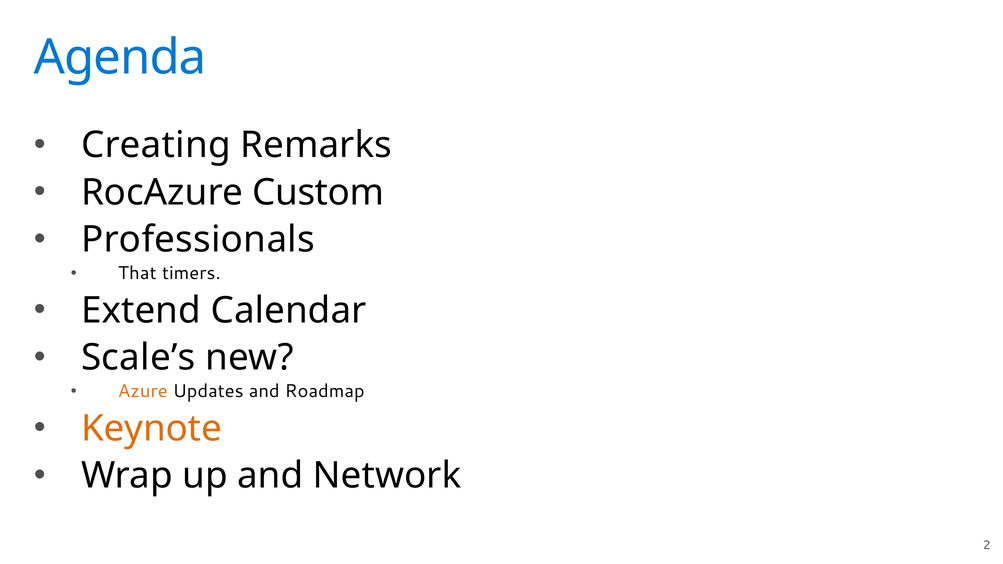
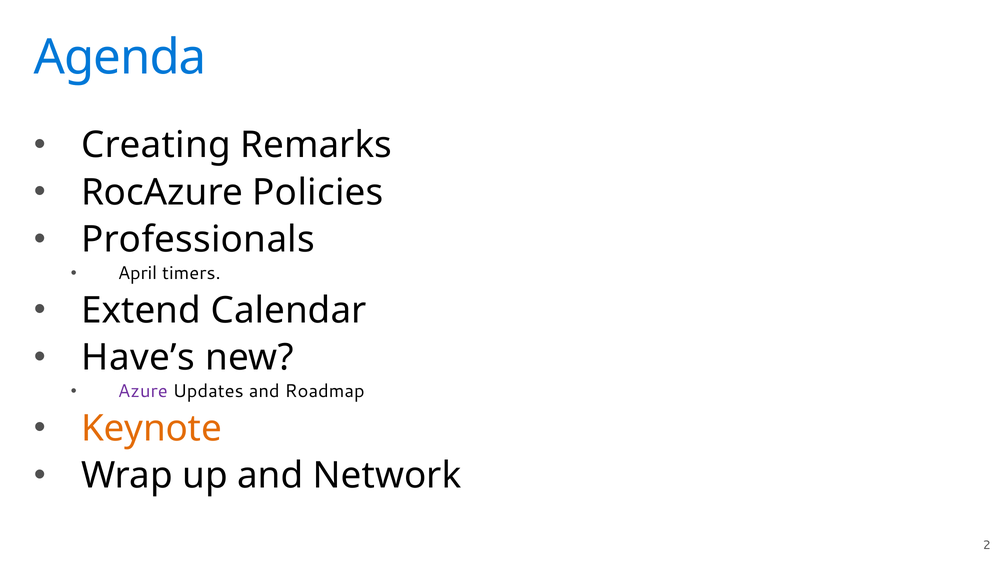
Custom: Custom -> Policies (318, 192)
That: That -> April (138, 273)
Scale’s: Scale’s -> Have’s (138, 358)
Azure colour: orange -> purple (143, 391)
